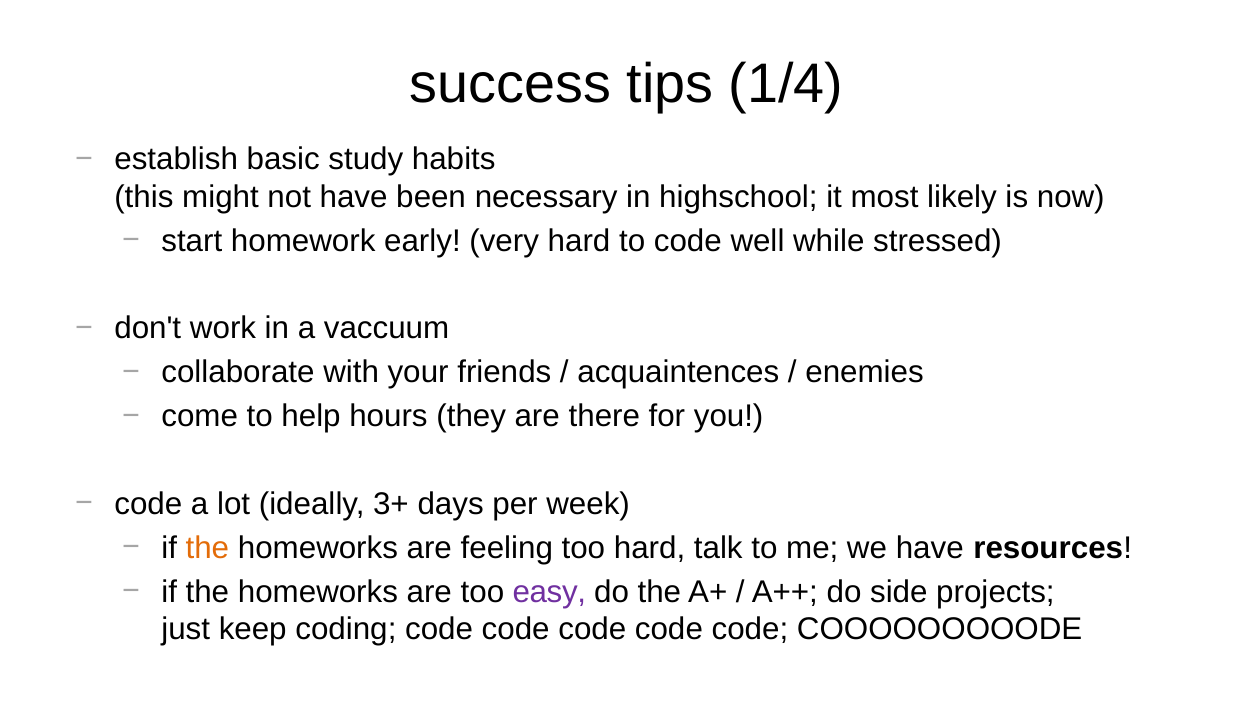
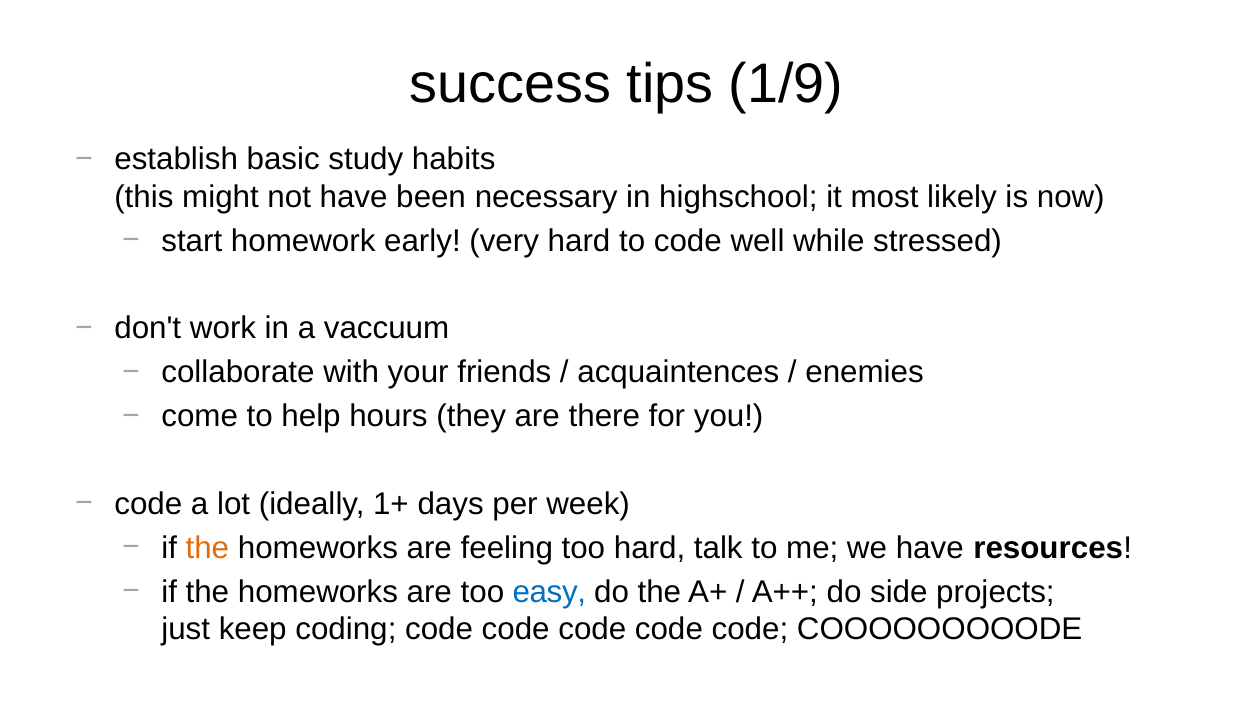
1/4: 1/4 -> 1/9 (786, 85)
3+: 3+ -> 1+ (391, 504)
easy colour: purple -> blue (549, 592)
